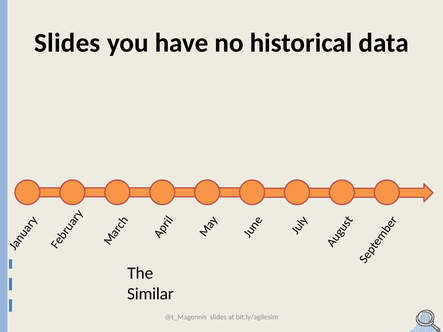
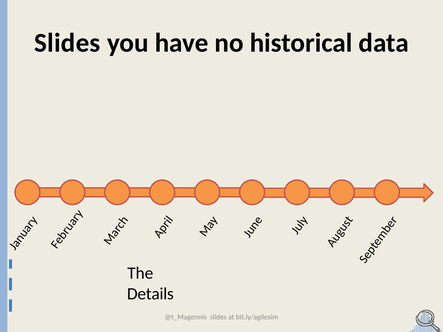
Similar: Similar -> Details (150, 294)
